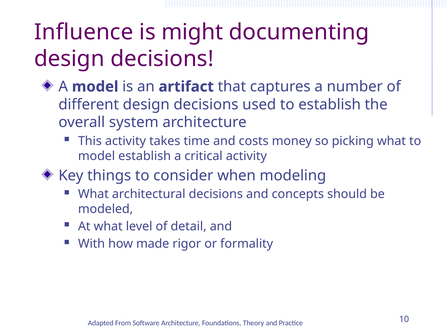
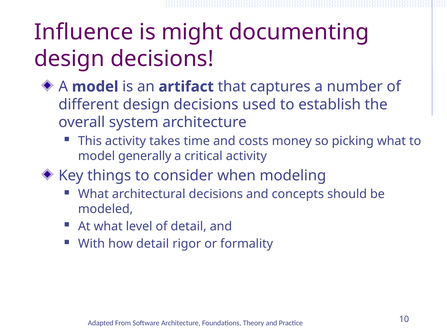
model establish: establish -> generally (145, 156)
how made: made -> detail (153, 244)
